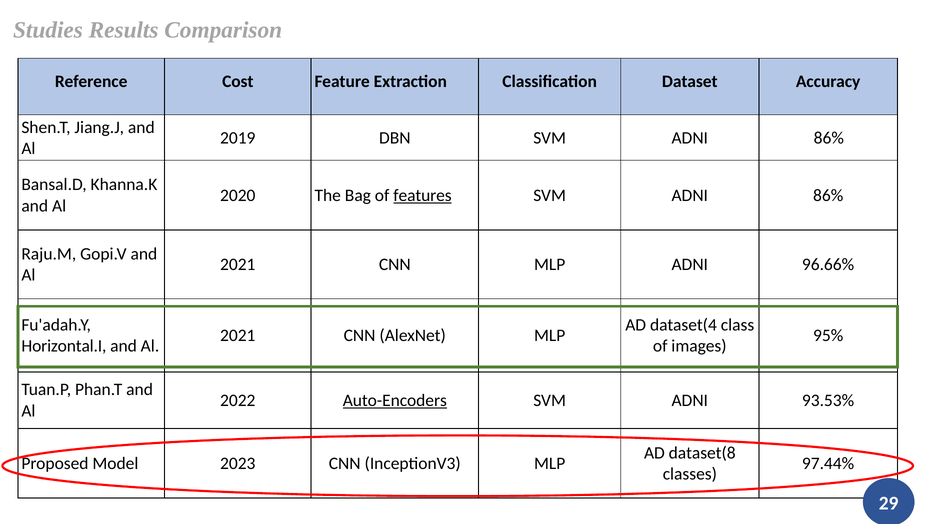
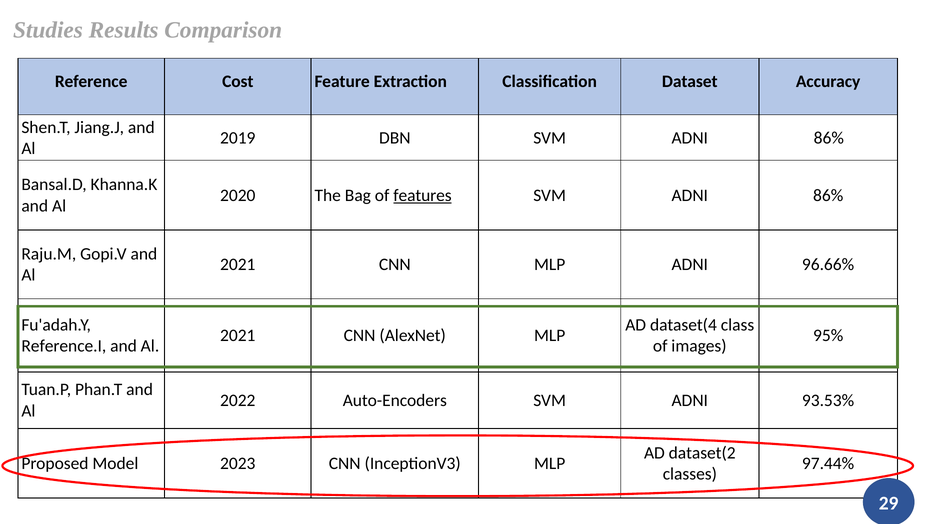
Horizontal.I: Horizontal.I -> Reference.I (64, 346)
Auto-Encoders underline: present -> none (395, 401)
dataset(8: dataset(8 -> dataset(2 (702, 453)
